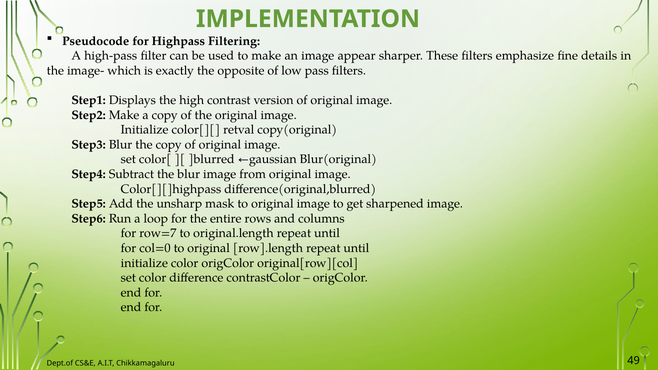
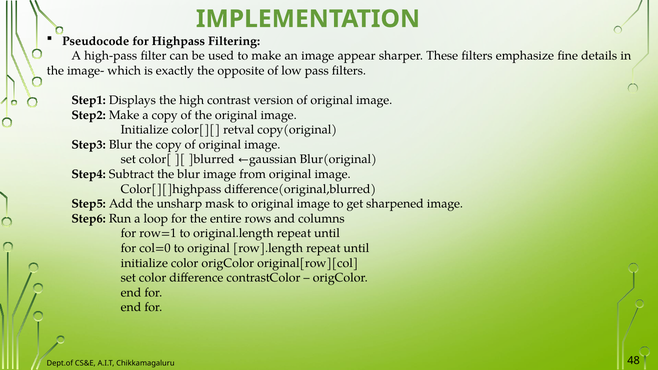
row=7: row=7 -> row=1 (158, 233)
49: 49 -> 48 (634, 361)
